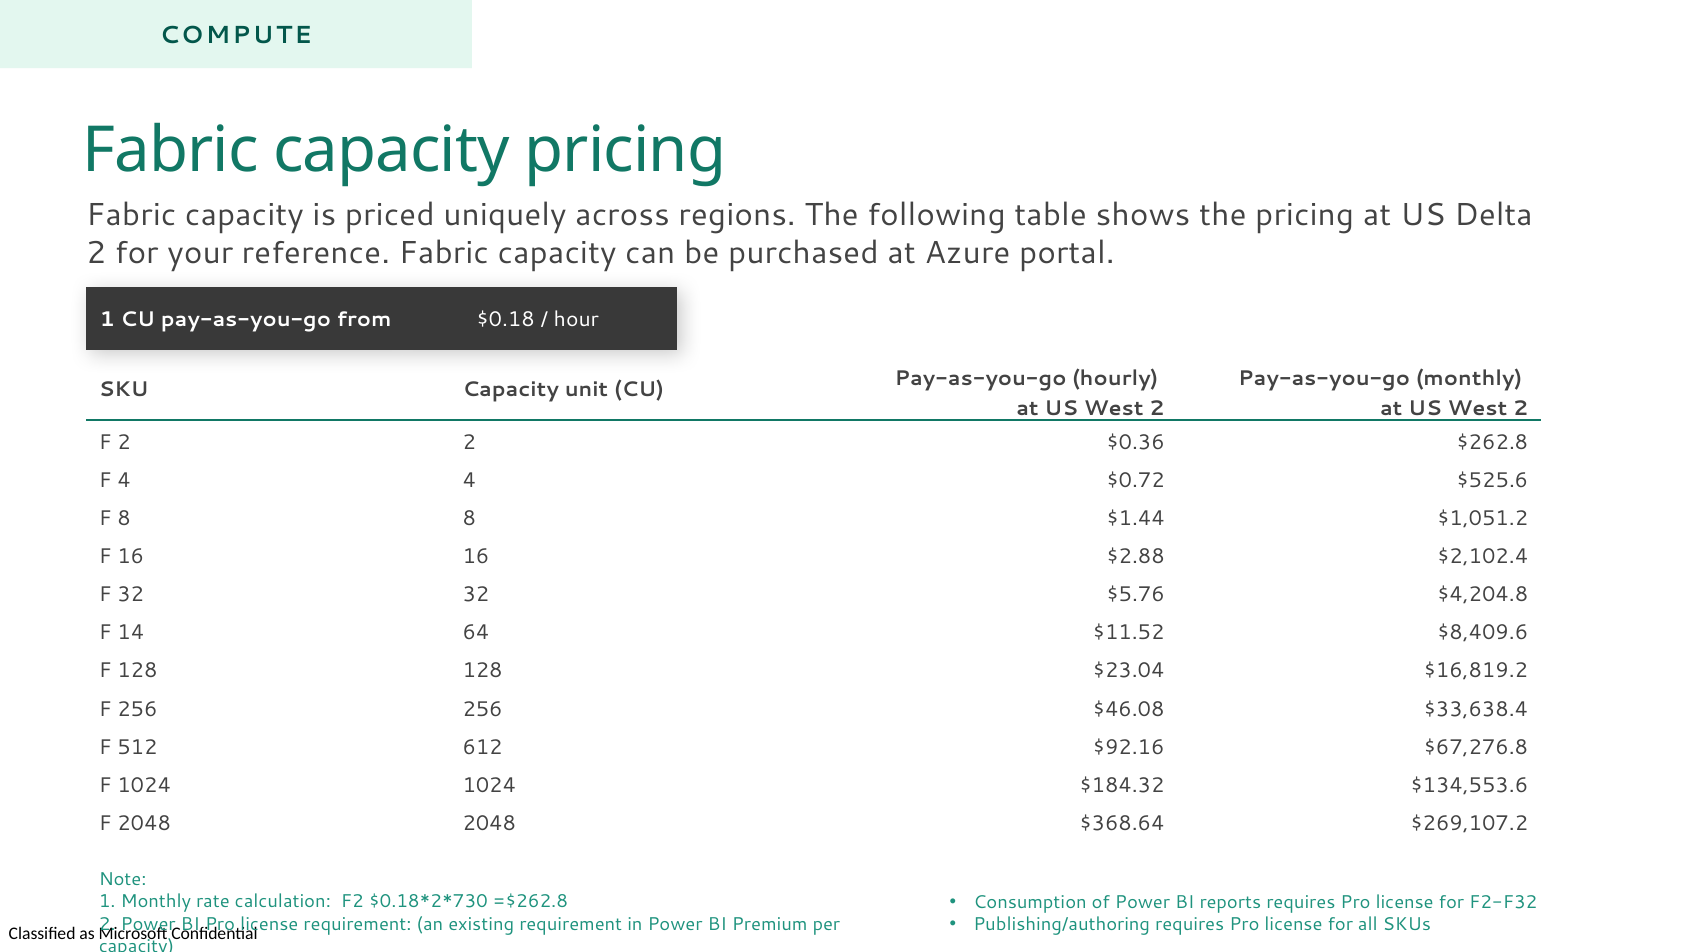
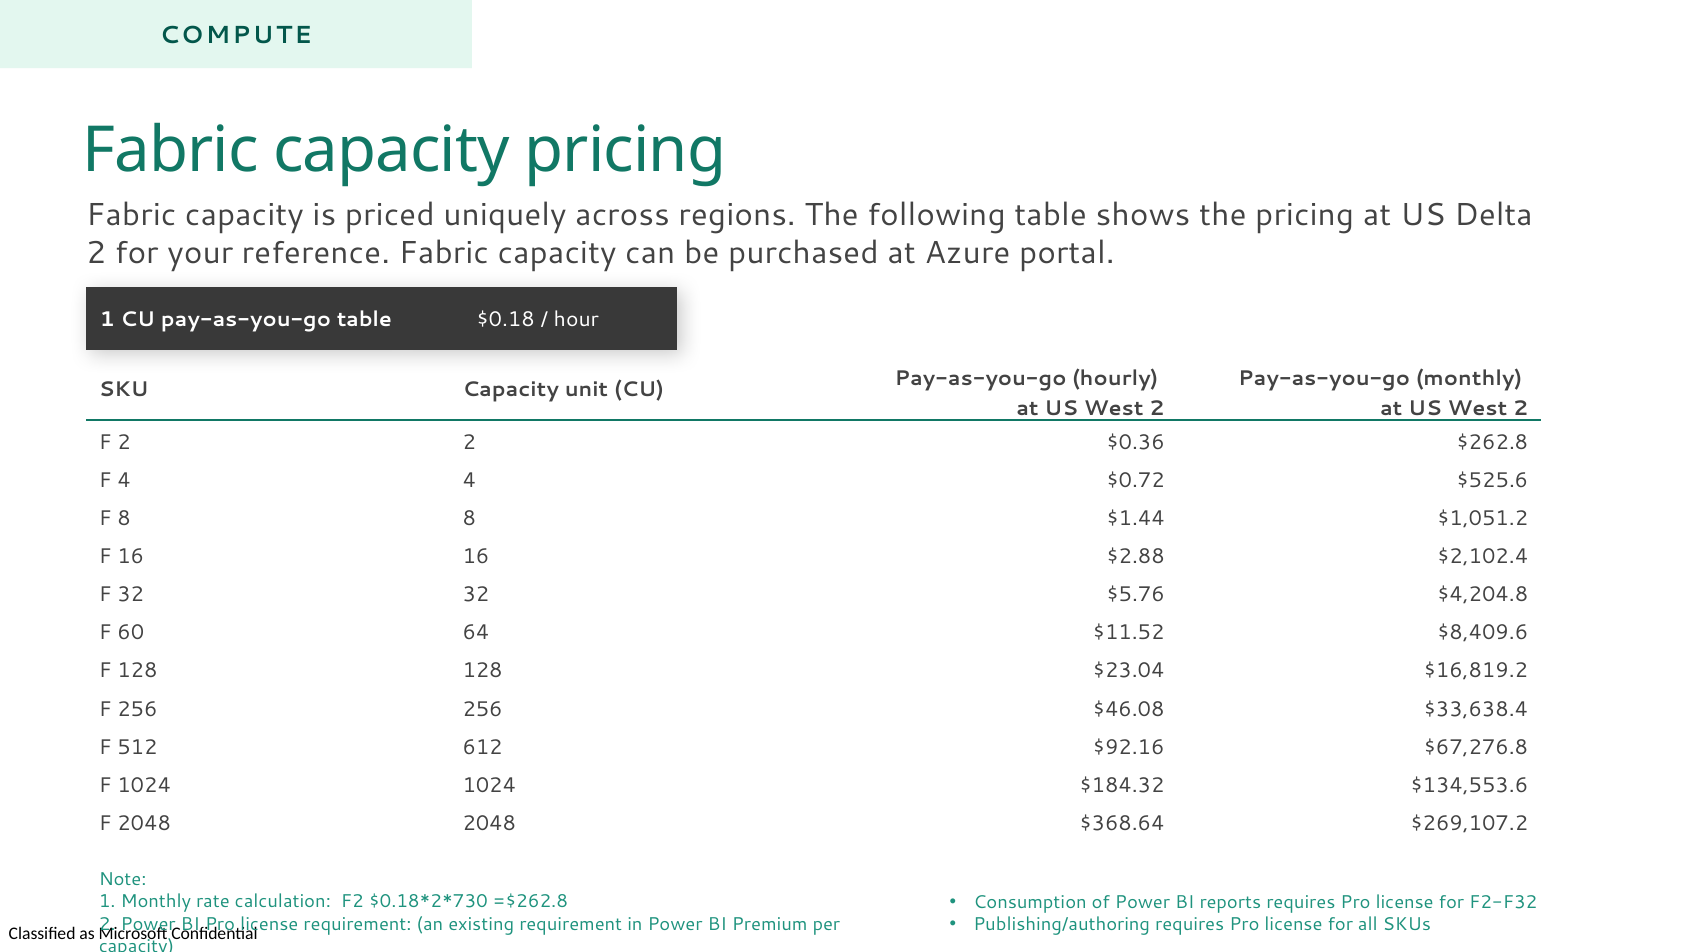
pay-as-you-go from: from -> table (364, 320)
14: 14 -> 60 (131, 633)
